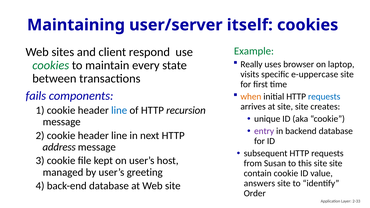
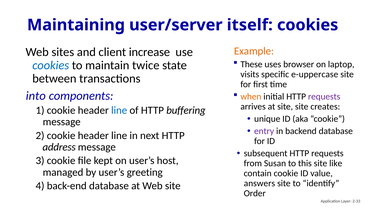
Example colour: green -> orange (254, 51)
respond: respond -> increase (149, 52)
Really: Really -> These (251, 64)
cookies colour: green -> blue (51, 65)
every: every -> twice (146, 65)
fails: fails -> into (36, 96)
requests colour: blue -> purple (324, 97)
recursion: recursion -> buffering (186, 110)
this site site: site -> like (336, 163)
